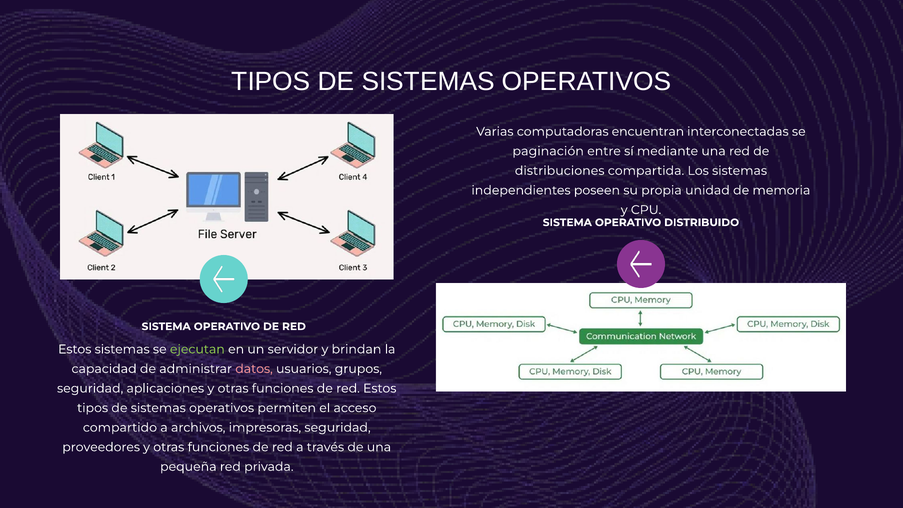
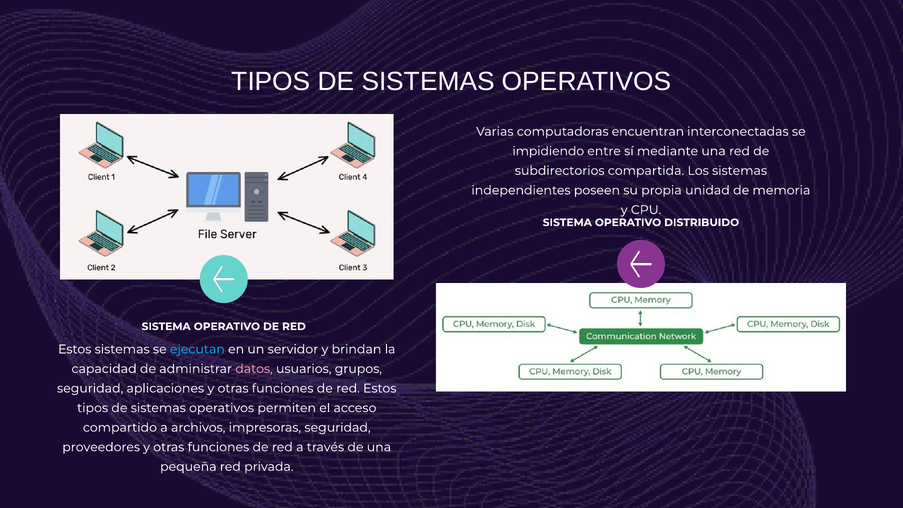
paginación: paginación -> impidiendo (548, 151)
distribuciones: distribuciones -> subdirectorios (560, 171)
ejecutan colour: light green -> light blue (197, 349)
